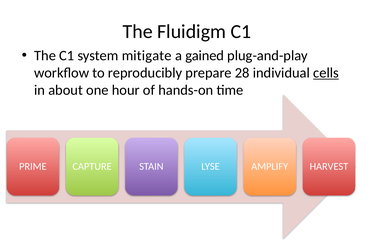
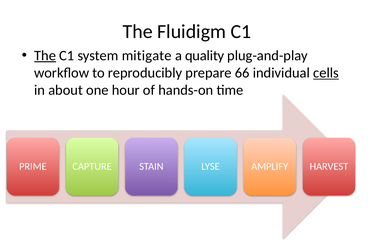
The underline: none -> present (45, 55)
gained: gained -> quality (205, 55)
28: 28 -> 66 (242, 73)
